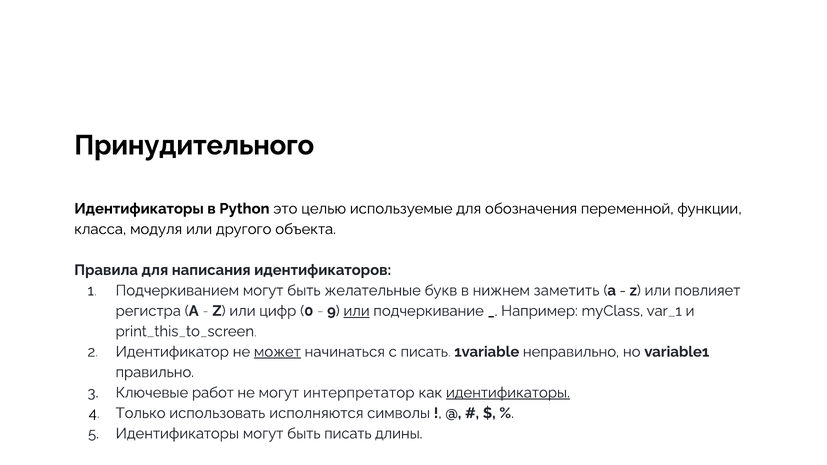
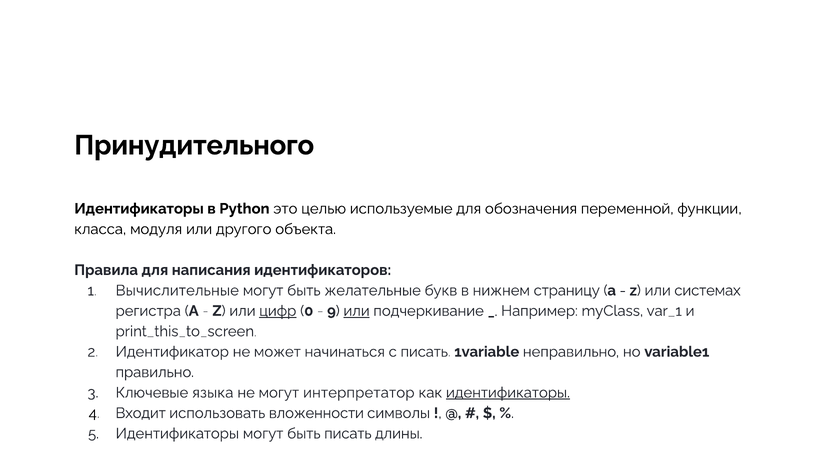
Подчеркиванием: Подчеркиванием -> Вычислительные (177, 291)
заметить: заметить -> страницу (567, 291)
повлияет: повлияет -> системах (707, 291)
цифр underline: none -> present (278, 311)
может underline: present -> none (277, 352)
работ: работ -> языка (213, 393)
Только: Только -> Входит (141, 413)
исполняются: исполняются -> вложенности (316, 413)
